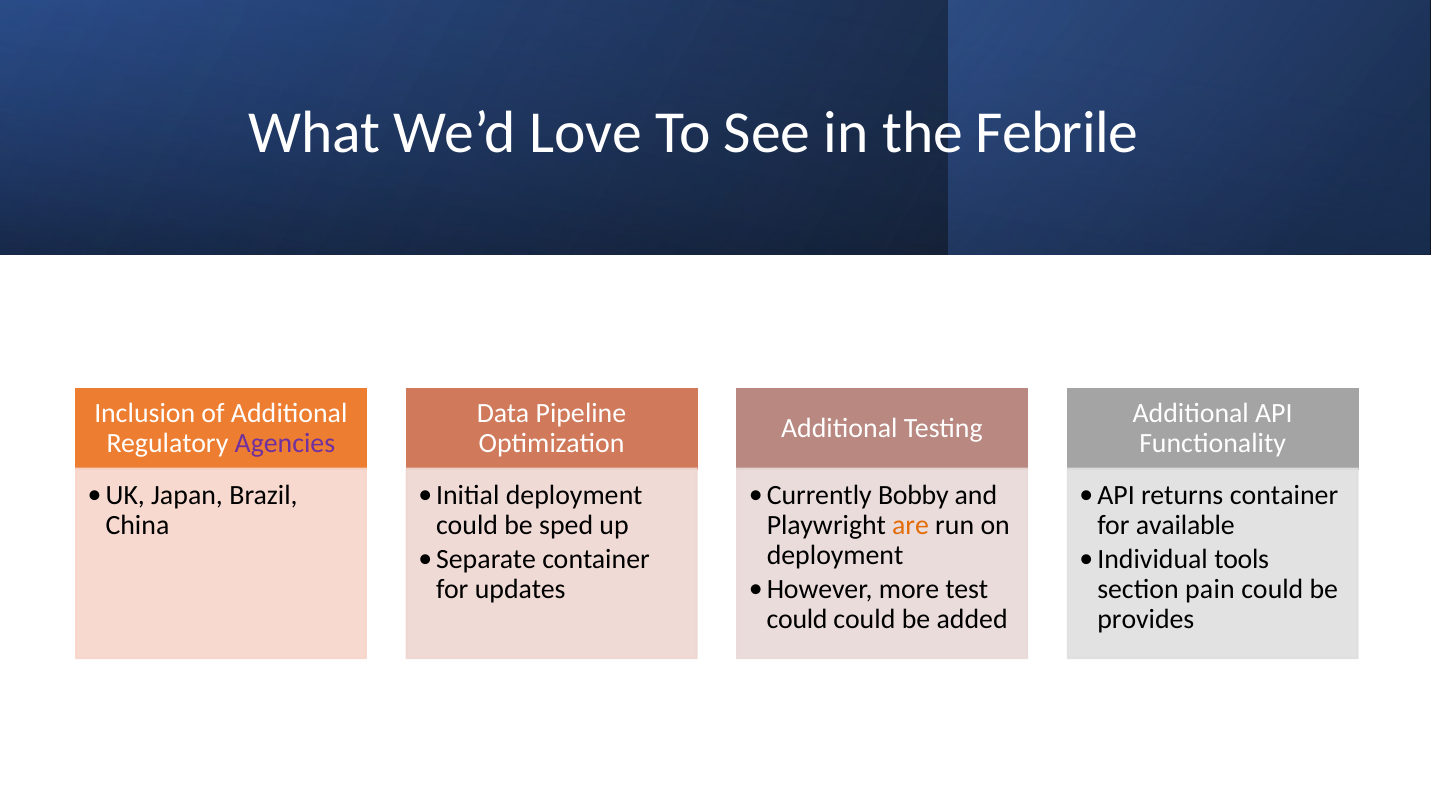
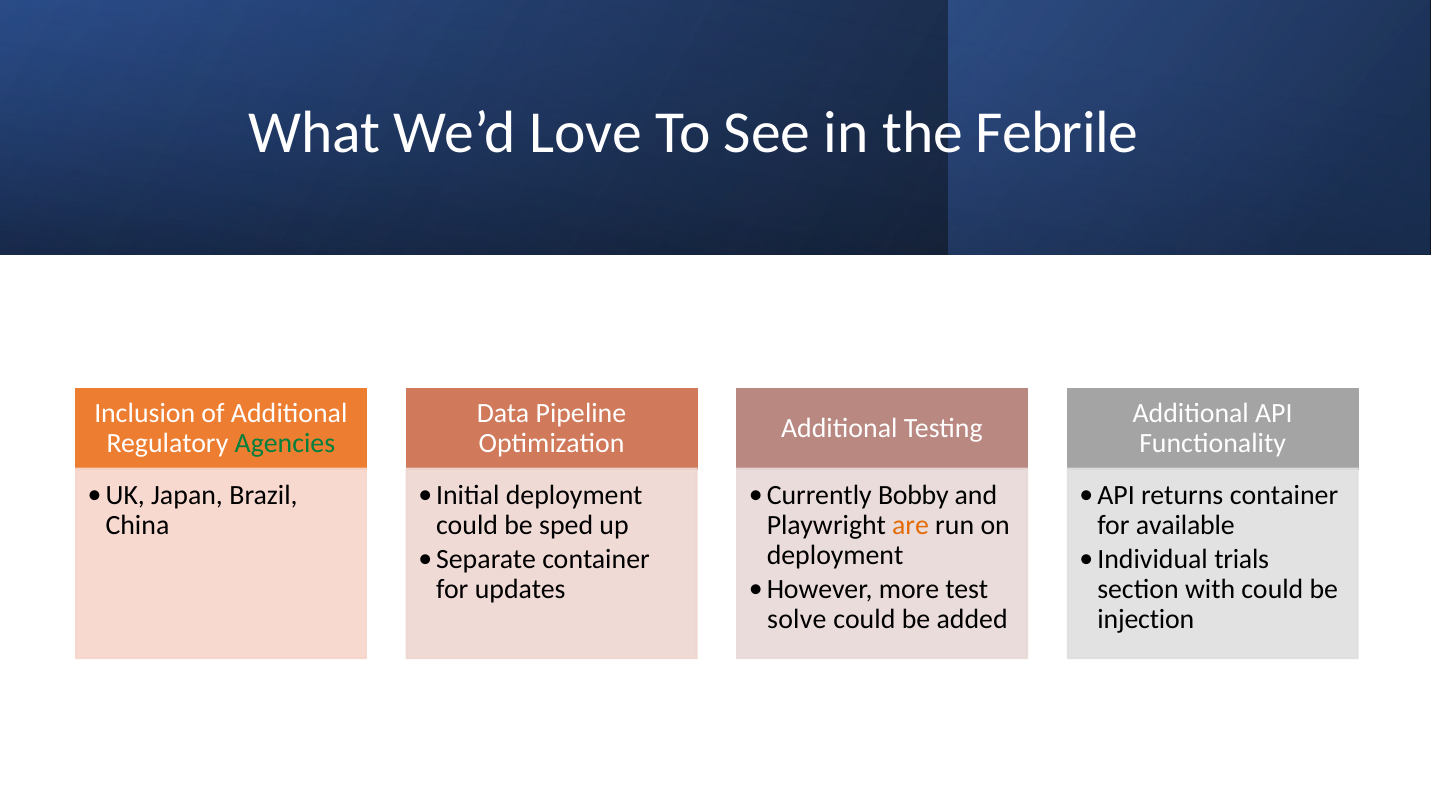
Agencies colour: purple -> green (285, 444)
tools: tools -> trials (1242, 559)
pain: pain -> with (1210, 590)
could: could -> solve (797, 620)
provides: provides -> injection (1146, 620)
